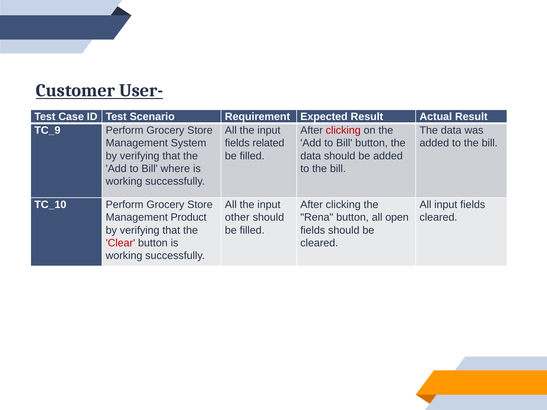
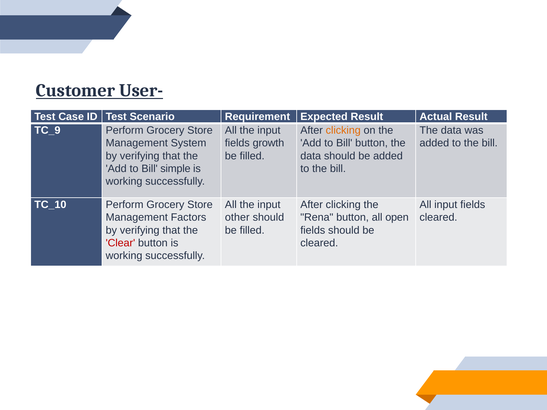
clicking colour: red -> orange (343, 130)
related: related -> growth (268, 143)
where: where -> simple (175, 169)
Product: Product -> Factors (189, 218)
